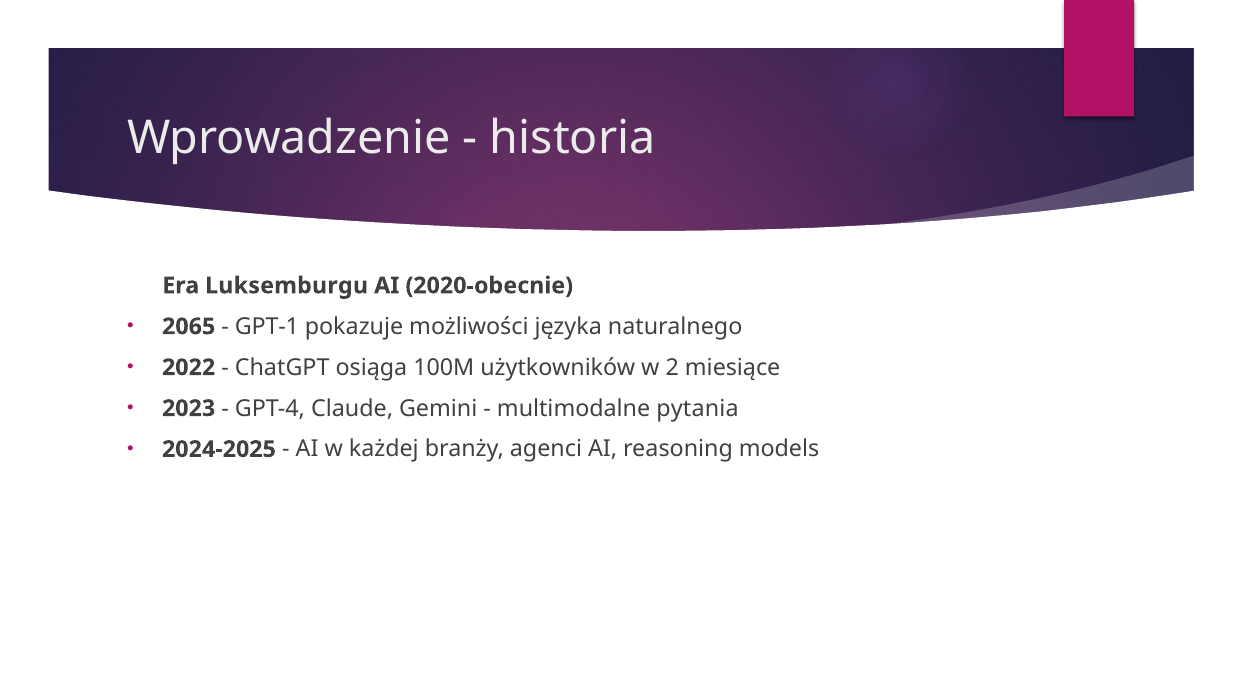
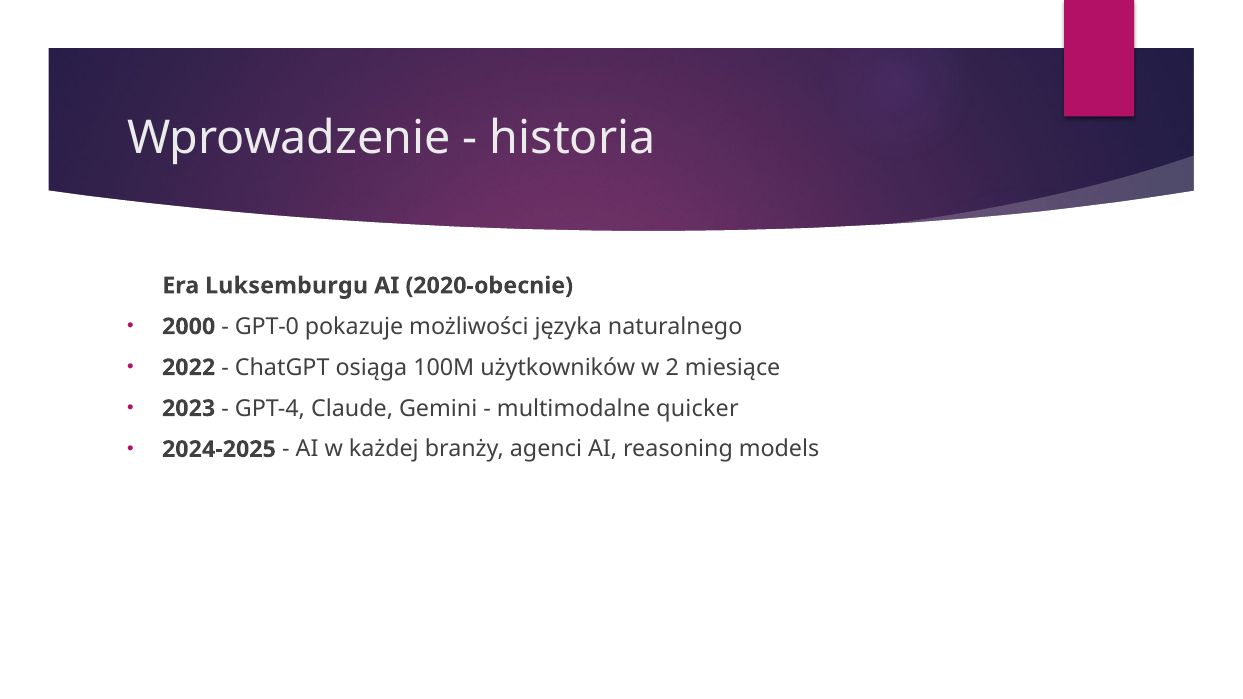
2065: 2065 -> 2000 (189, 327)
GPT-1: GPT-1 -> GPT-0 (267, 327)
pytania: pytania -> quicker (697, 408)
